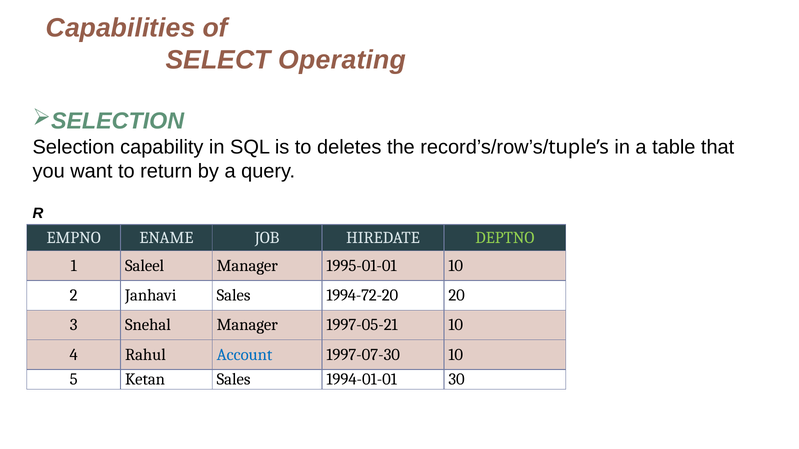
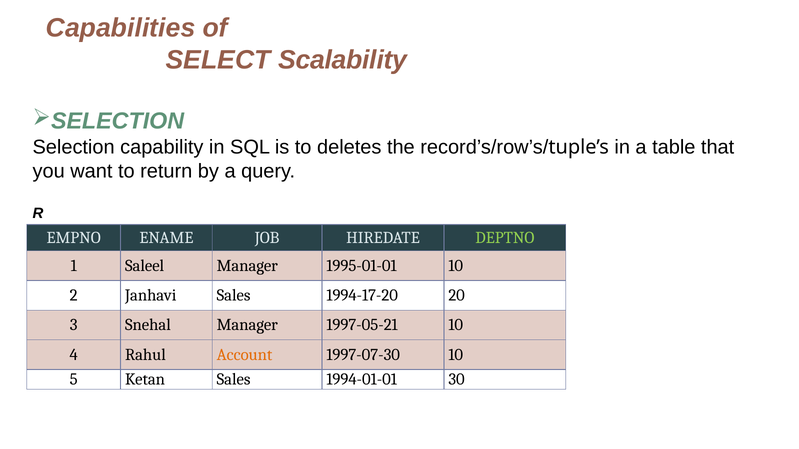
Operating: Operating -> Scalability (343, 60)
1994-72-20: 1994-72-20 -> 1994-17-20 (362, 295)
Account colour: blue -> orange (245, 355)
